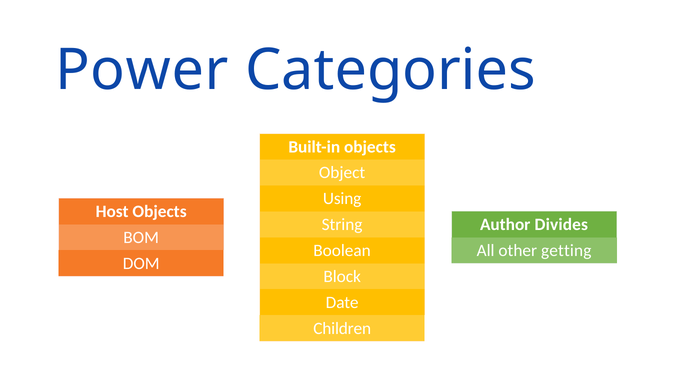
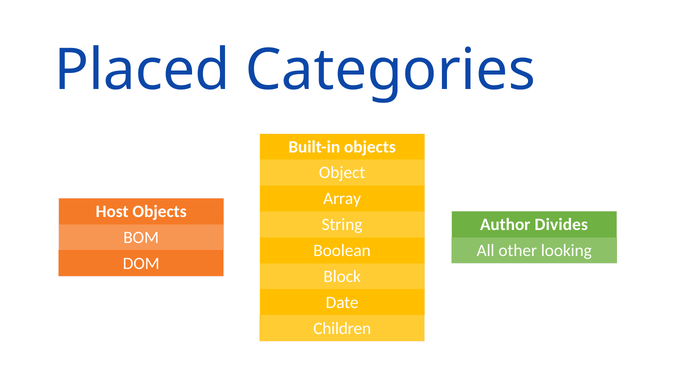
Power: Power -> Placed (142, 70)
Using: Using -> Array (342, 199)
getting: getting -> looking (566, 250)
